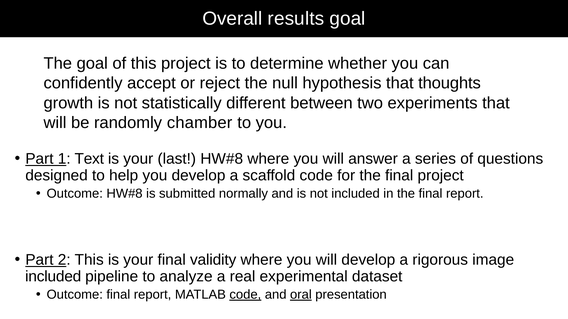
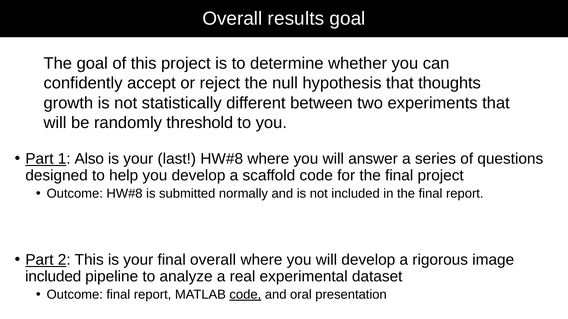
chamber: chamber -> threshold (200, 123)
Text: Text -> Also (89, 159)
final validity: validity -> overall (213, 260)
oral underline: present -> none (301, 295)
